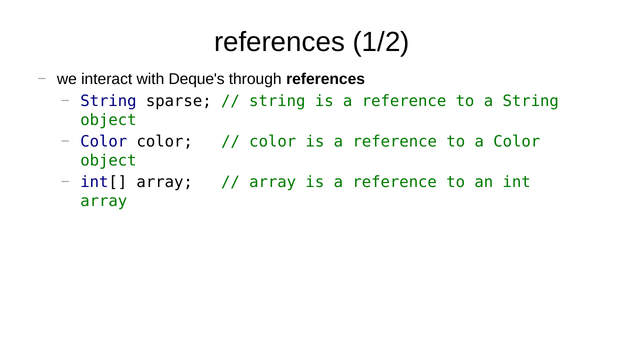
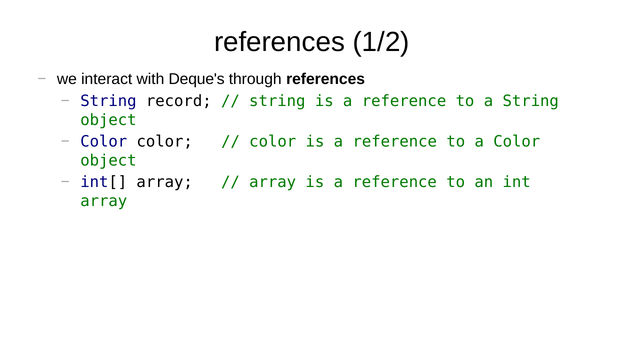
sparse: sparse -> record (179, 101)
